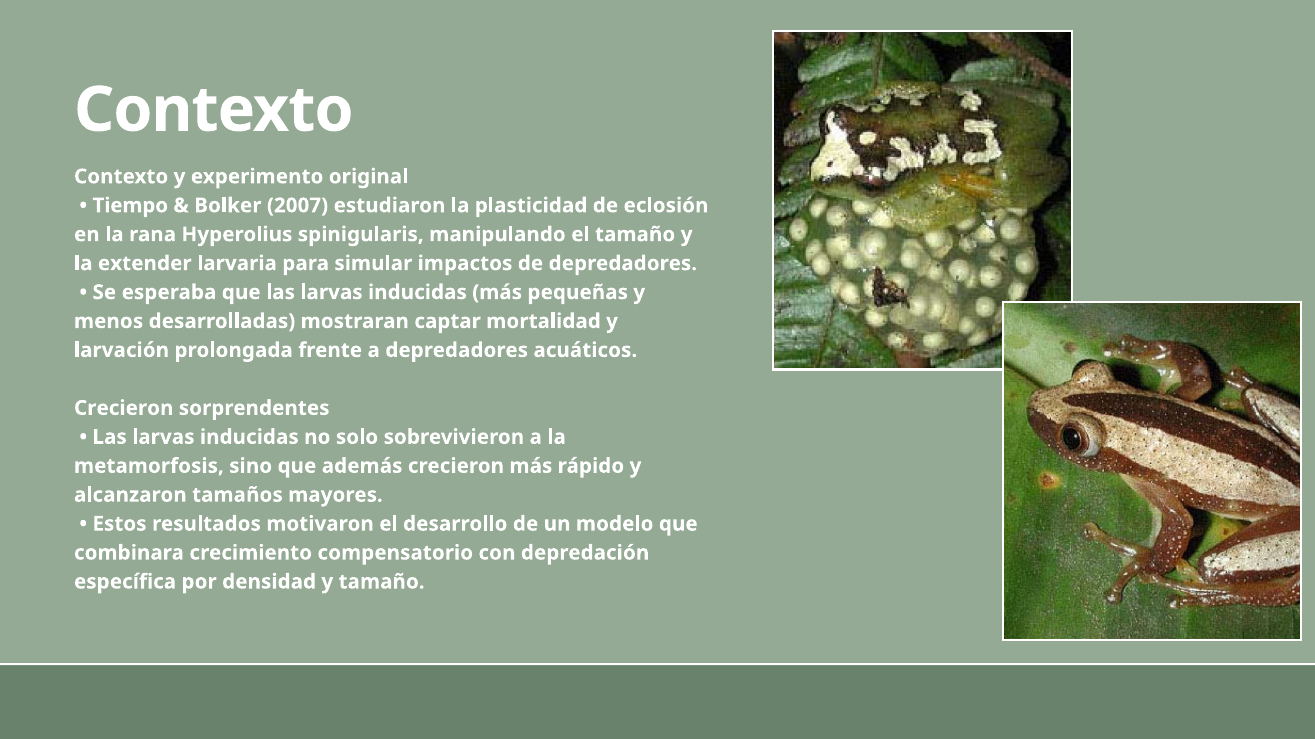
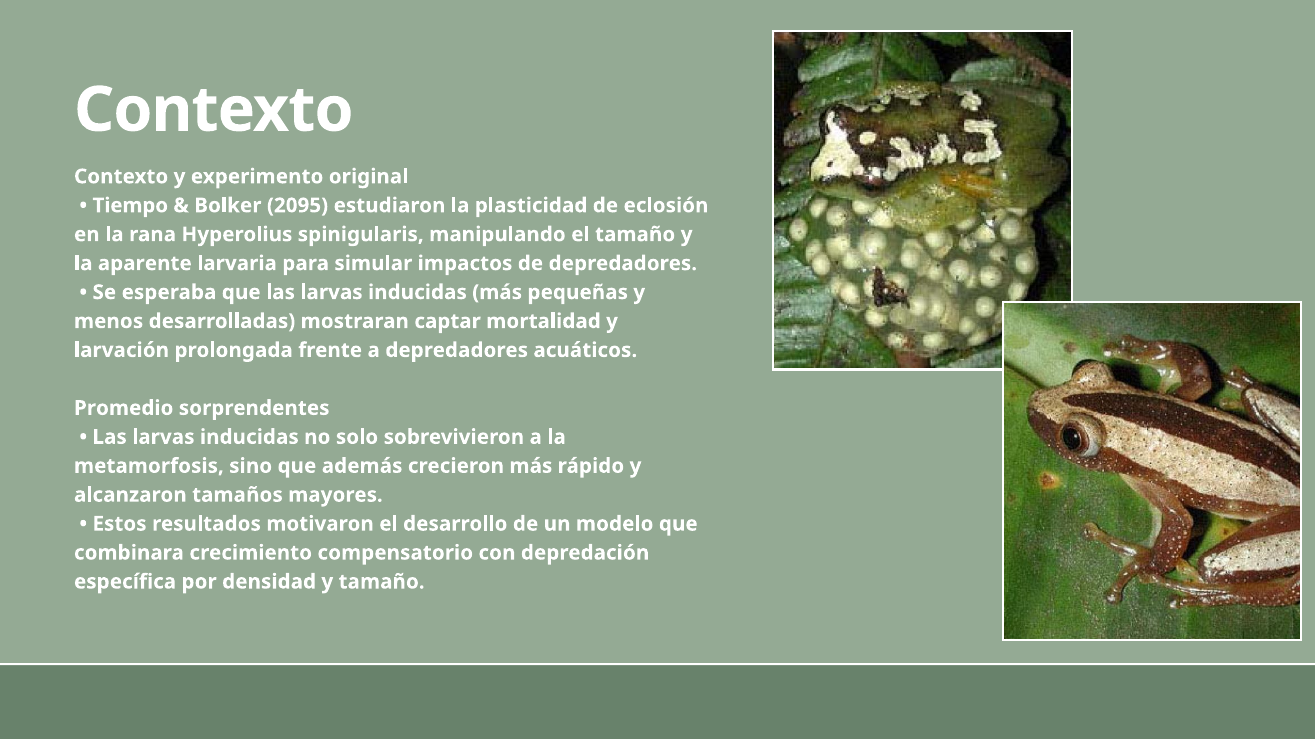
2007: 2007 -> 2095 (298, 206)
extender: extender -> aparente (145, 264)
Crecieron: Crecieron -> Promedio (124, 408)
